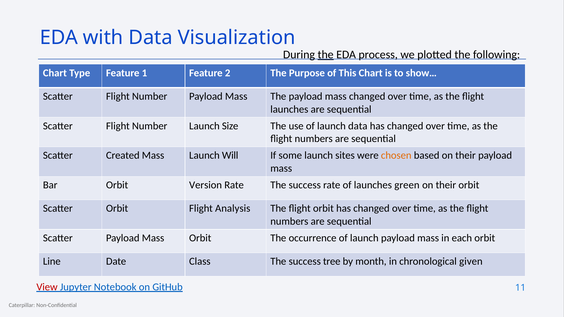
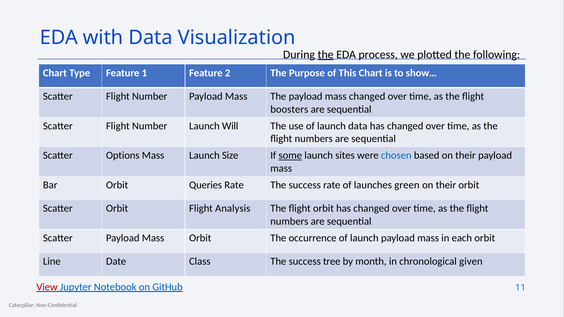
launches: launches -> boosters (289, 109)
Size: Size -> Will (230, 126)
Created: Created -> Options (123, 156)
Will: Will -> Size (230, 156)
some underline: none -> present (290, 156)
chosen colour: orange -> blue (396, 156)
Version: Version -> Queries (206, 185)
